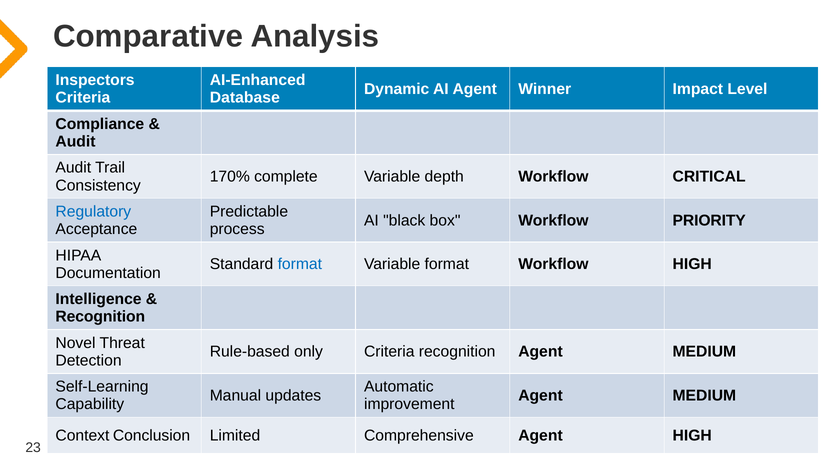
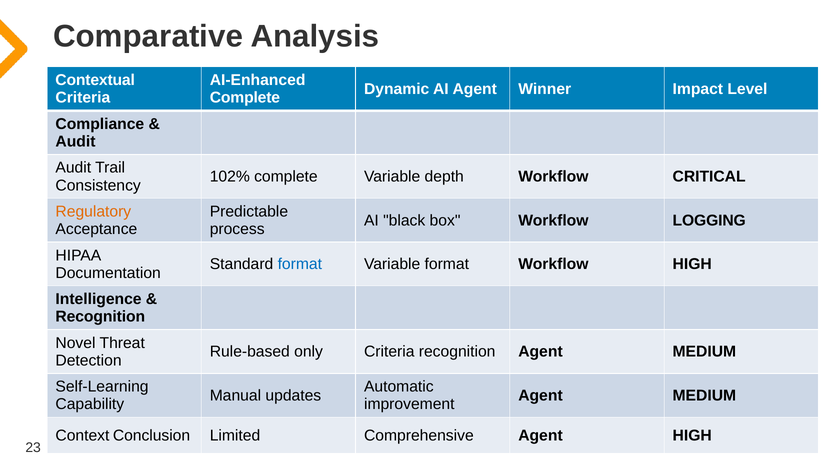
Inspectors: Inspectors -> Contextual (95, 80)
Database: Database -> Complete (245, 98)
170%: 170% -> 102% (230, 177)
Regulatory colour: blue -> orange (93, 212)
PRIORITY: PRIORITY -> LOGGING (709, 220)
